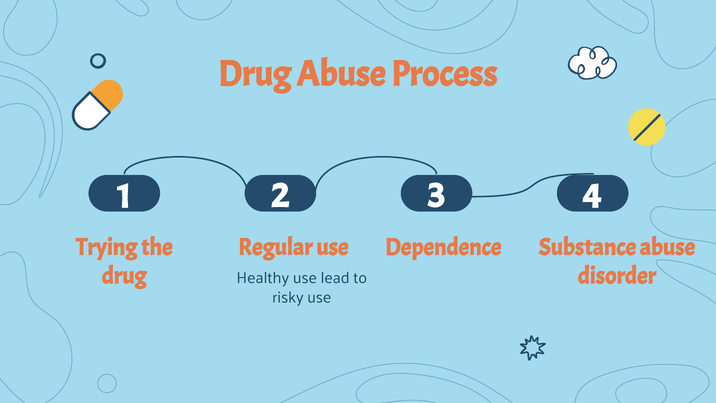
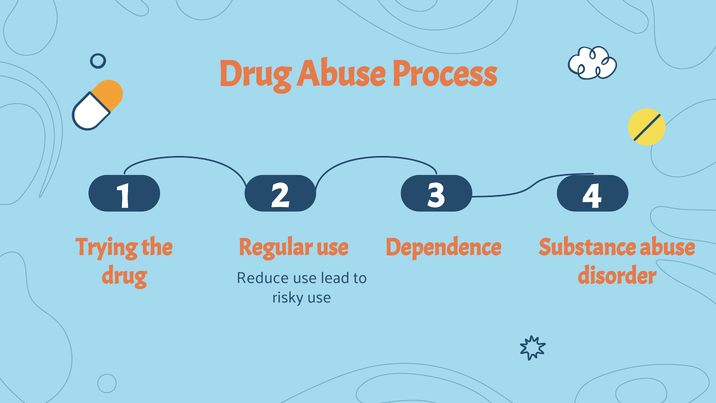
Healthy: Healthy -> Reduce (263, 278)
